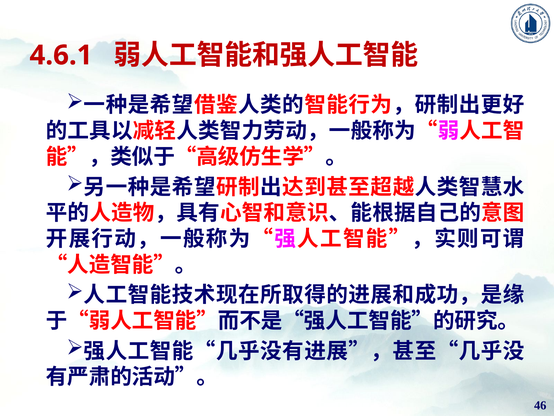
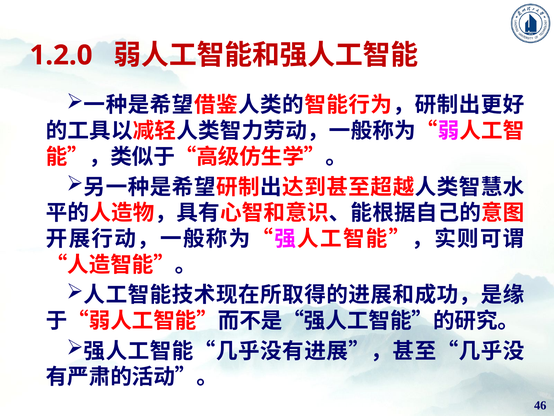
4.6.1: 4.6.1 -> 1.2.0 (61, 55)
